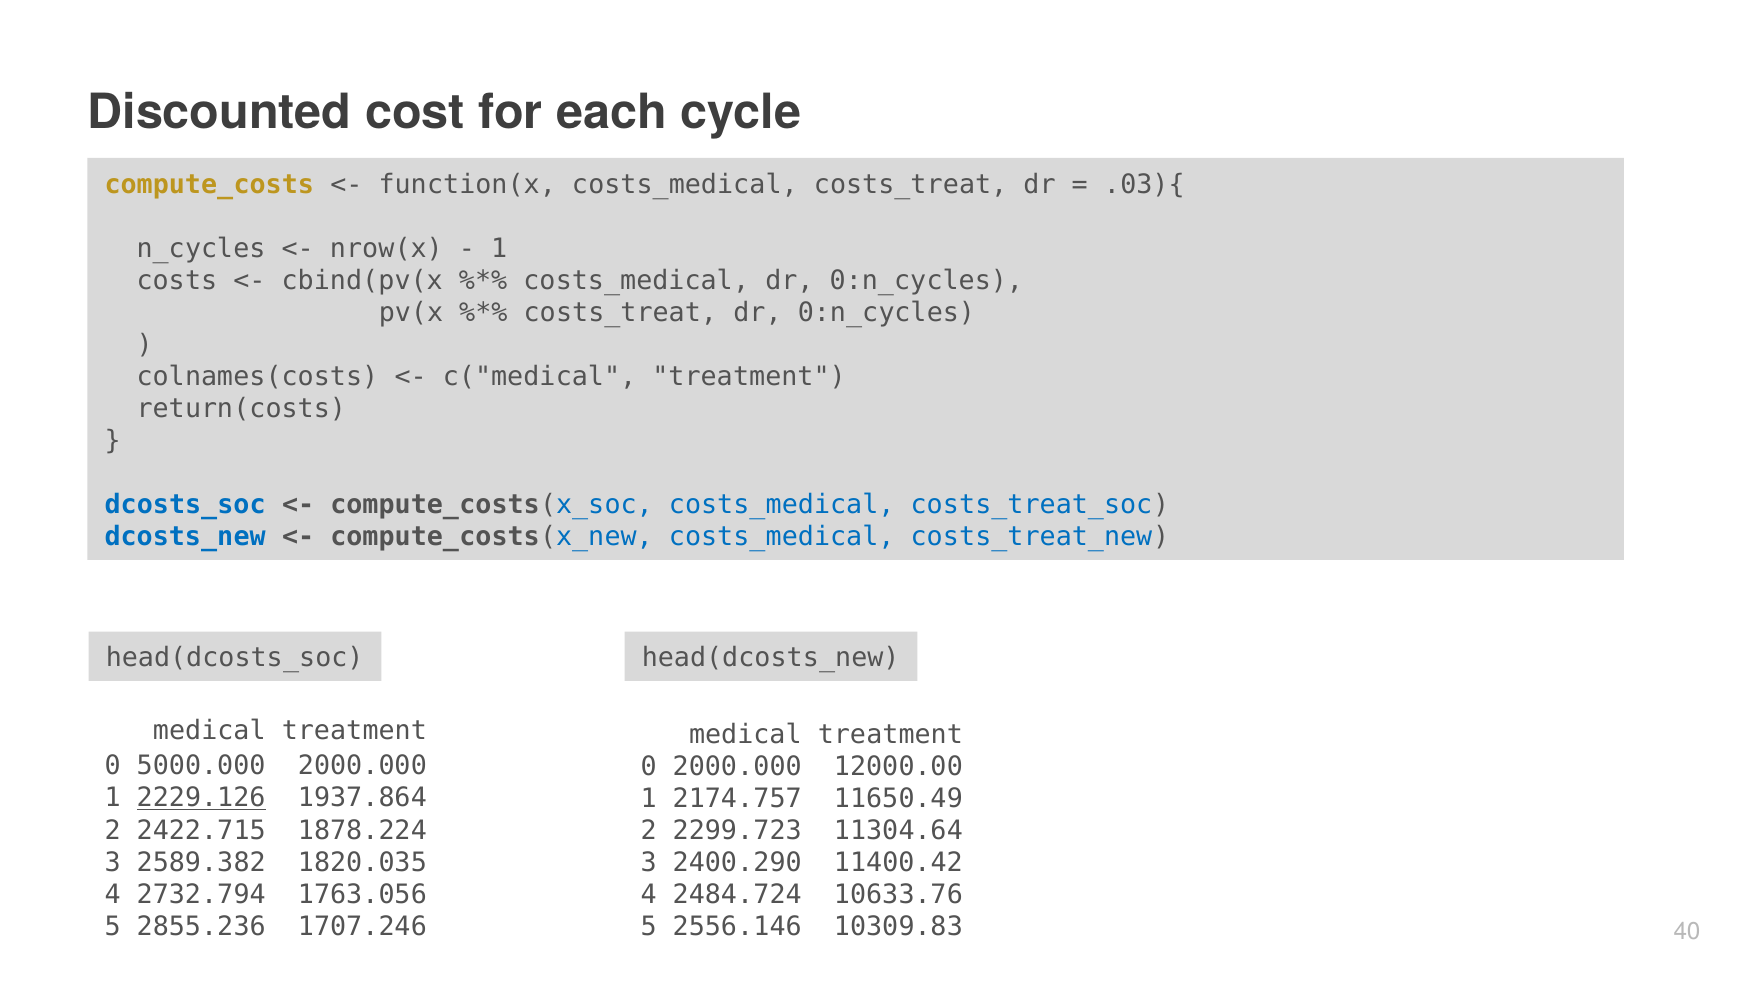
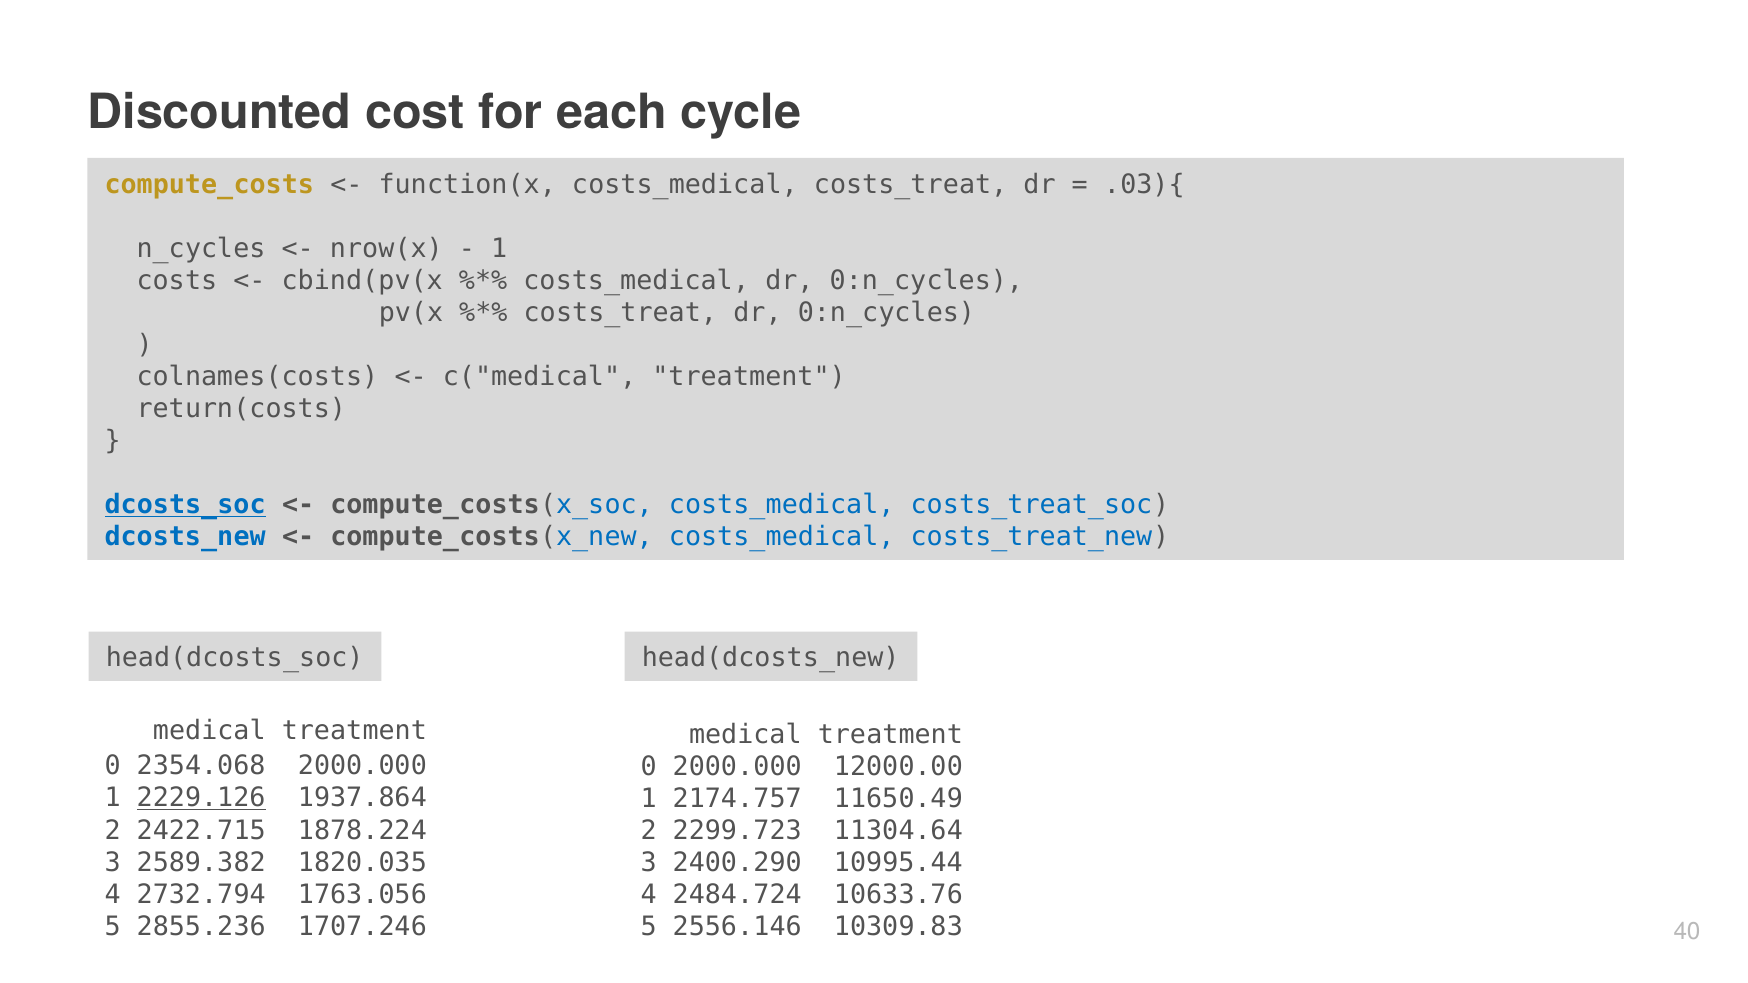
dcosts_soc underline: none -> present (185, 505)
5000.000: 5000.000 -> 2354.068 (201, 766)
11400.42: 11400.42 -> 10995.44 (898, 863)
